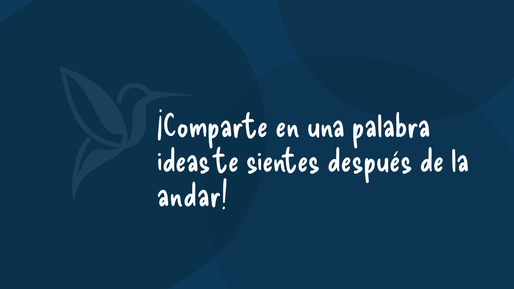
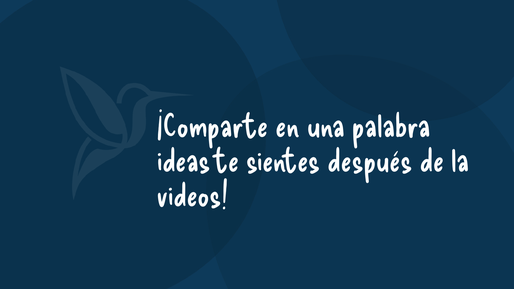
andar: andar -> videos (193, 196)
